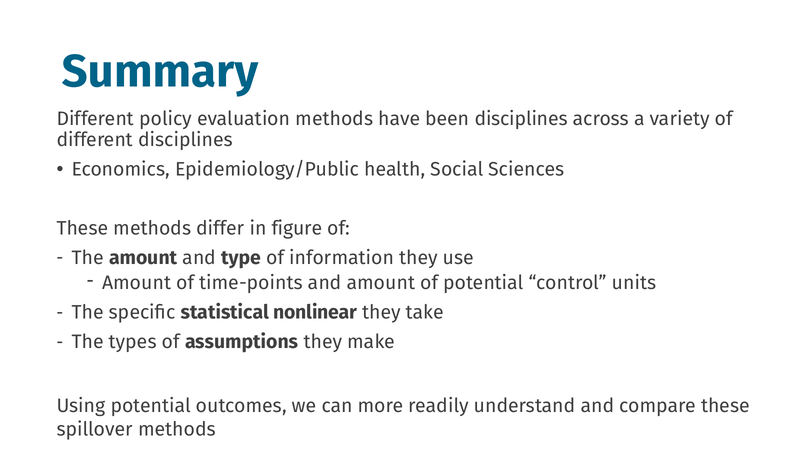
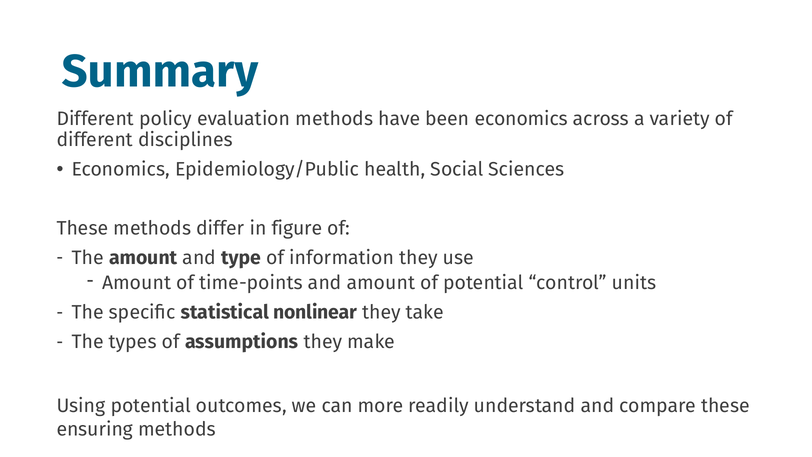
been disciplines: disciplines -> economics (521, 119)
spillover: spillover -> ensuring (95, 429)
